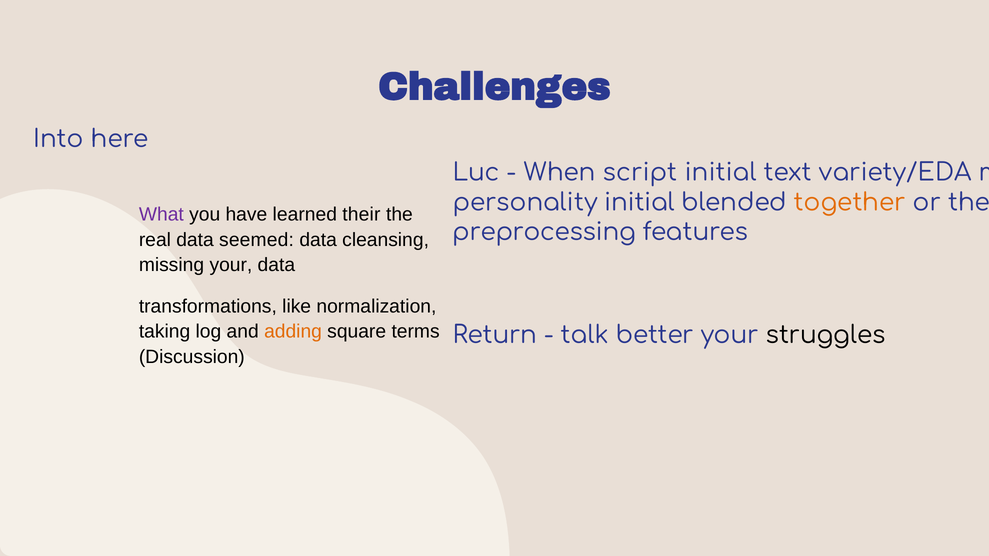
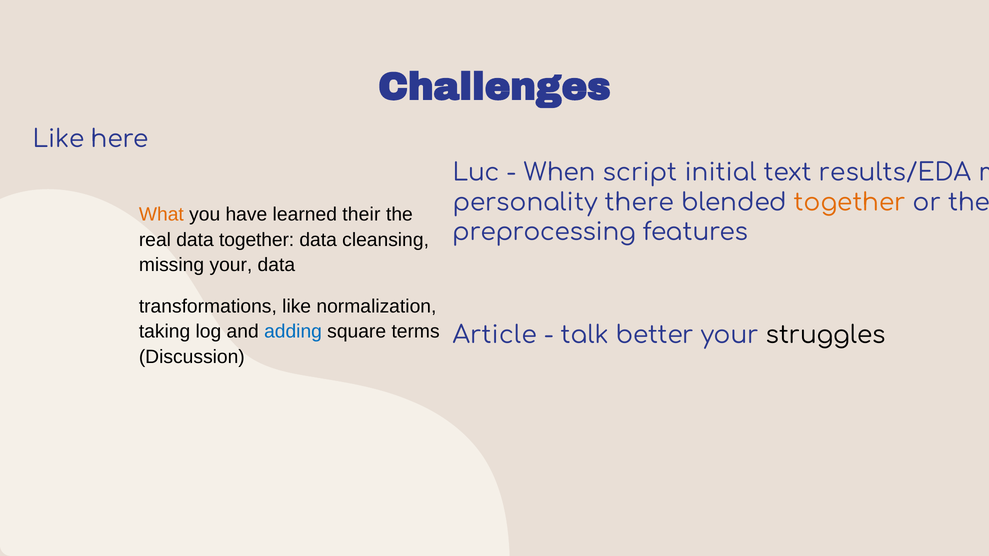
Into: Into -> Like (59, 139)
variety/EDA: variety/EDA -> results/EDA (895, 173)
personality initial: initial -> there (639, 202)
What colour: purple -> orange (161, 215)
data seemed: seemed -> together (257, 240)
adding colour: orange -> blue (293, 332)
Return: Return -> Article (495, 335)
